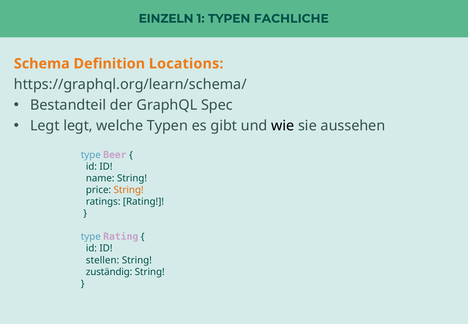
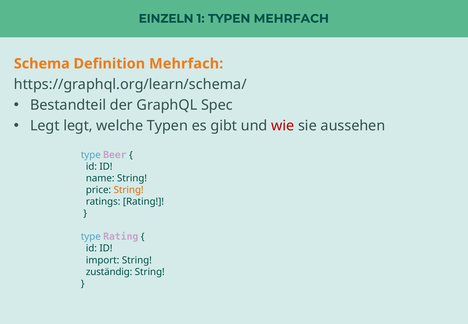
TYPEN FACHLICHE: FACHLICHE -> MEHRFACH (291, 19)
Definition Locations: Locations -> Mehrfach (186, 64)
wie colour: black -> red (283, 126)
stellen: stellen -> import (103, 260)
